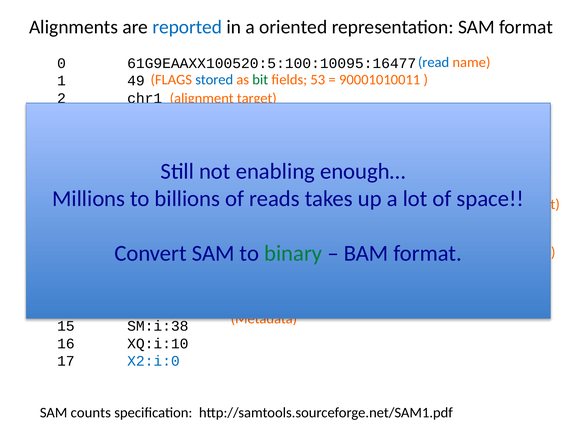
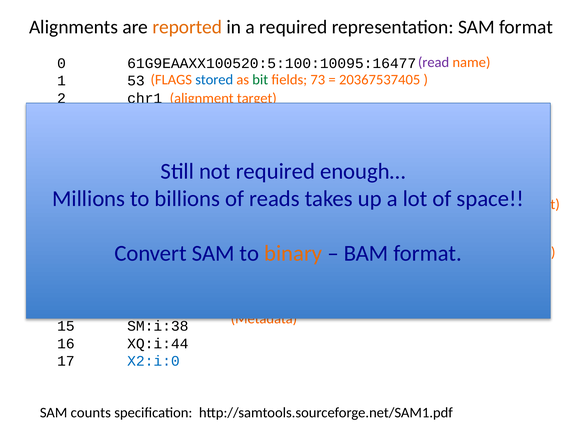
reported colour: blue -> orange (187, 27)
a oriented: oriented -> required (293, 27)
read colour: blue -> purple (434, 62)
53: 53 -> 73 (318, 80)
90001010011: 90001010011 -> 20367537405 (380, 80)
49: 49 -> 53 (136, 81)
not enabling: enabling -> required (275, 171)
binary colour: green -> orange (293, 253)
XQ:i:10: XQ:i:10 -> XQ:i:44 (158, 344)
